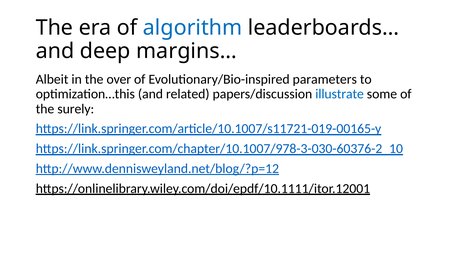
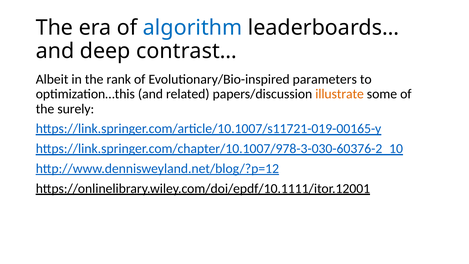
margins…: margins… -> contrast… (187, 51)
over: over -> rank (119, 79)
illustrate colour: blue -> orange (340, 94)
